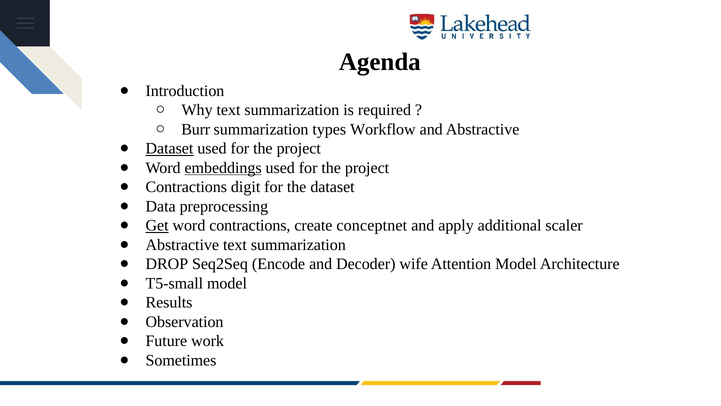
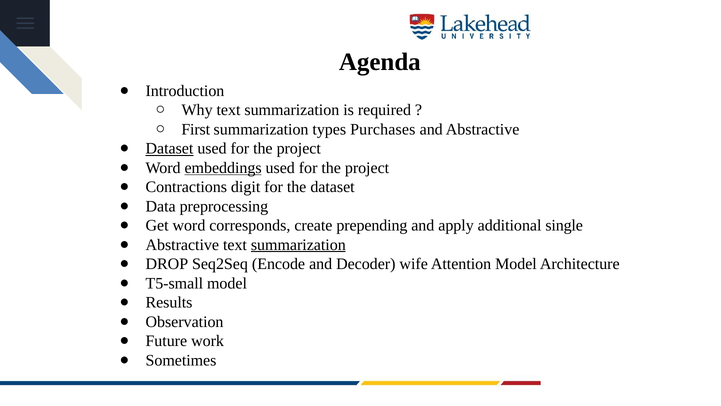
Burr: Burr -> First (196, 129)
Workflow: Workflow -> Purchases (383, 129)
Get underline: present -> none (157, 225)
word contractions: contractions -> corresponds (250, 225)
conceptnet: conceptnet -> prepending (372, 225)
scaler: scaler -> single (564, 225)
summarization underline: none -> present (298, 245)
